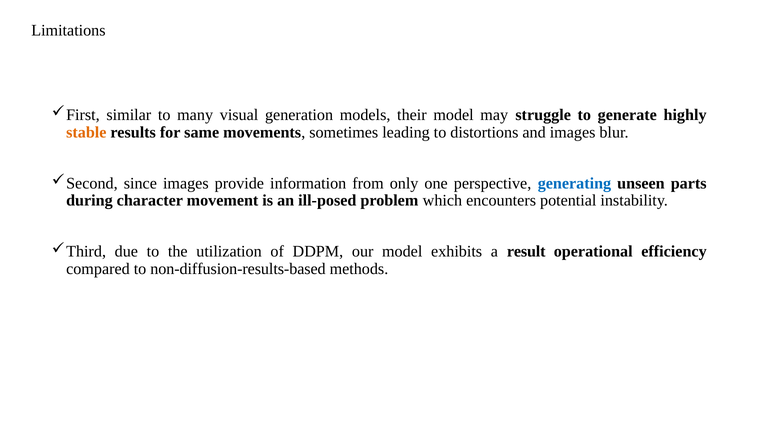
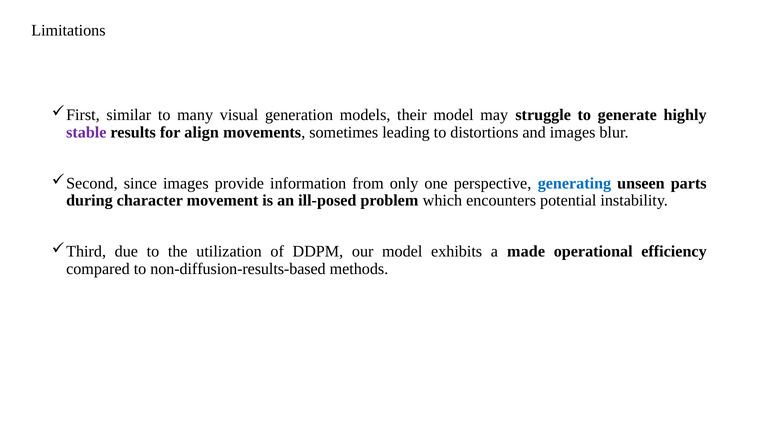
stable colour: orange -> purple (86, 132)
same: same -> align (202, 132)
result: result -> made (526, 252)
